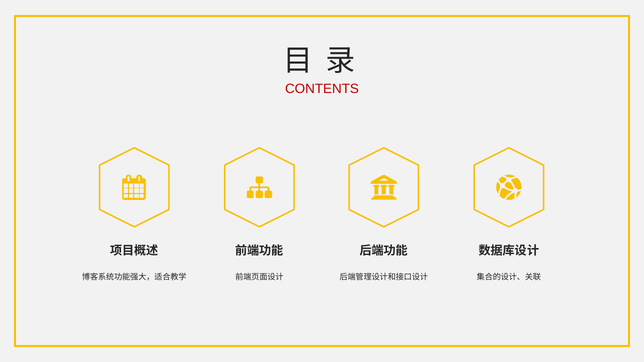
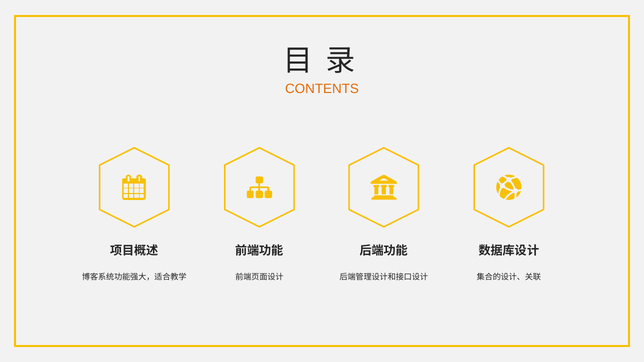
CONTENTS colour: red -> orange (322, 89)
